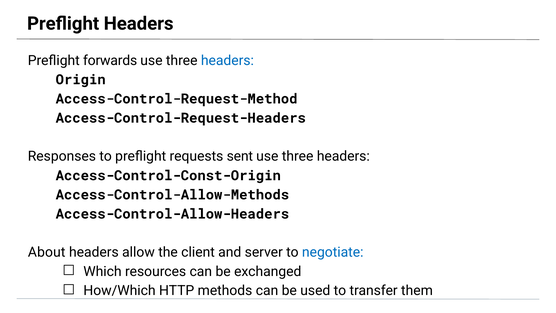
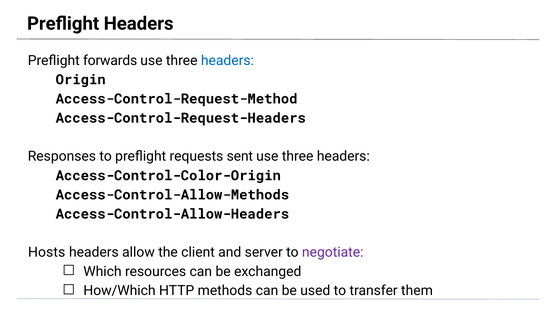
Access-Control-Const-Origin: Access-Control-Const-Origin -> Access-Control-Color-Origin (168, 175)
About: About -> Hosts (47, 252)
negotiate colour: blue -> purple (333, 252)
